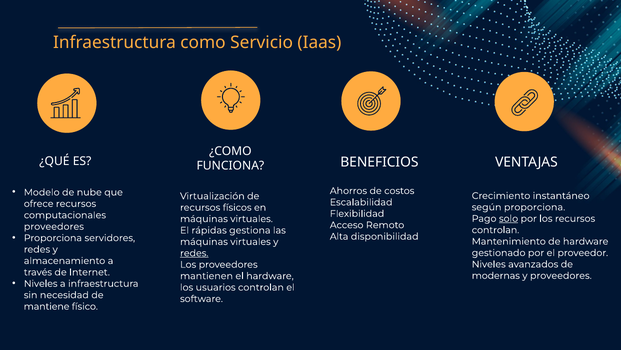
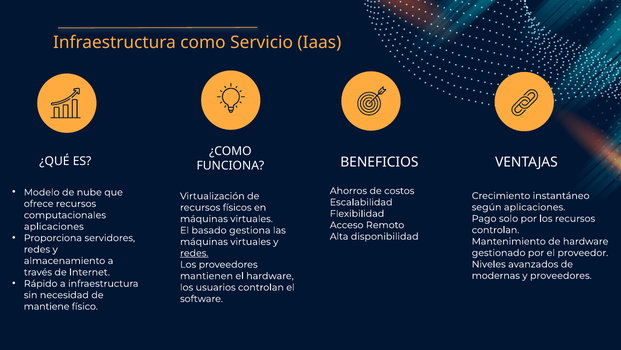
según proporciona: proporciona -> aplicaciones (535, 207)
solo underline: present -> none (509, 218)
proveedores: proveedores -> aplicaciones (54, 226)
rápidas: rápidas -> basado (209, 230)
Niveles: Niveles -> Rápido (41, 283)
